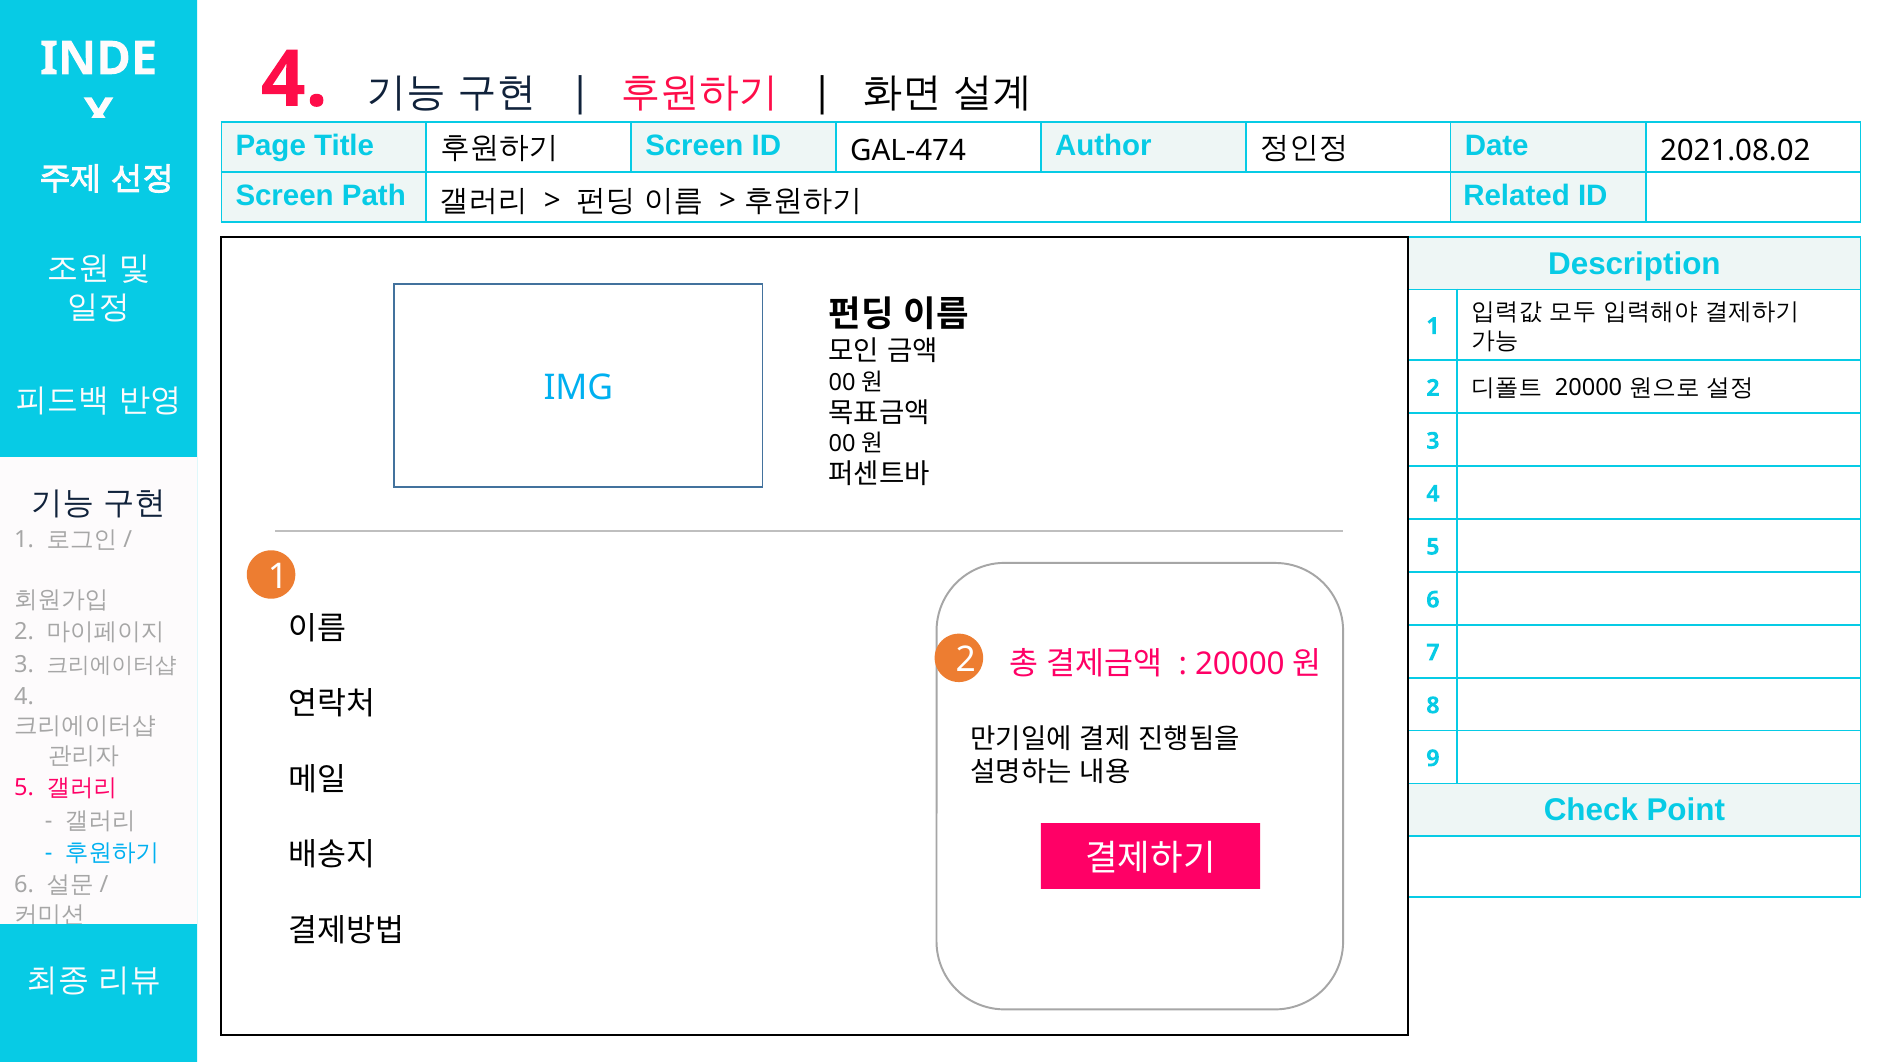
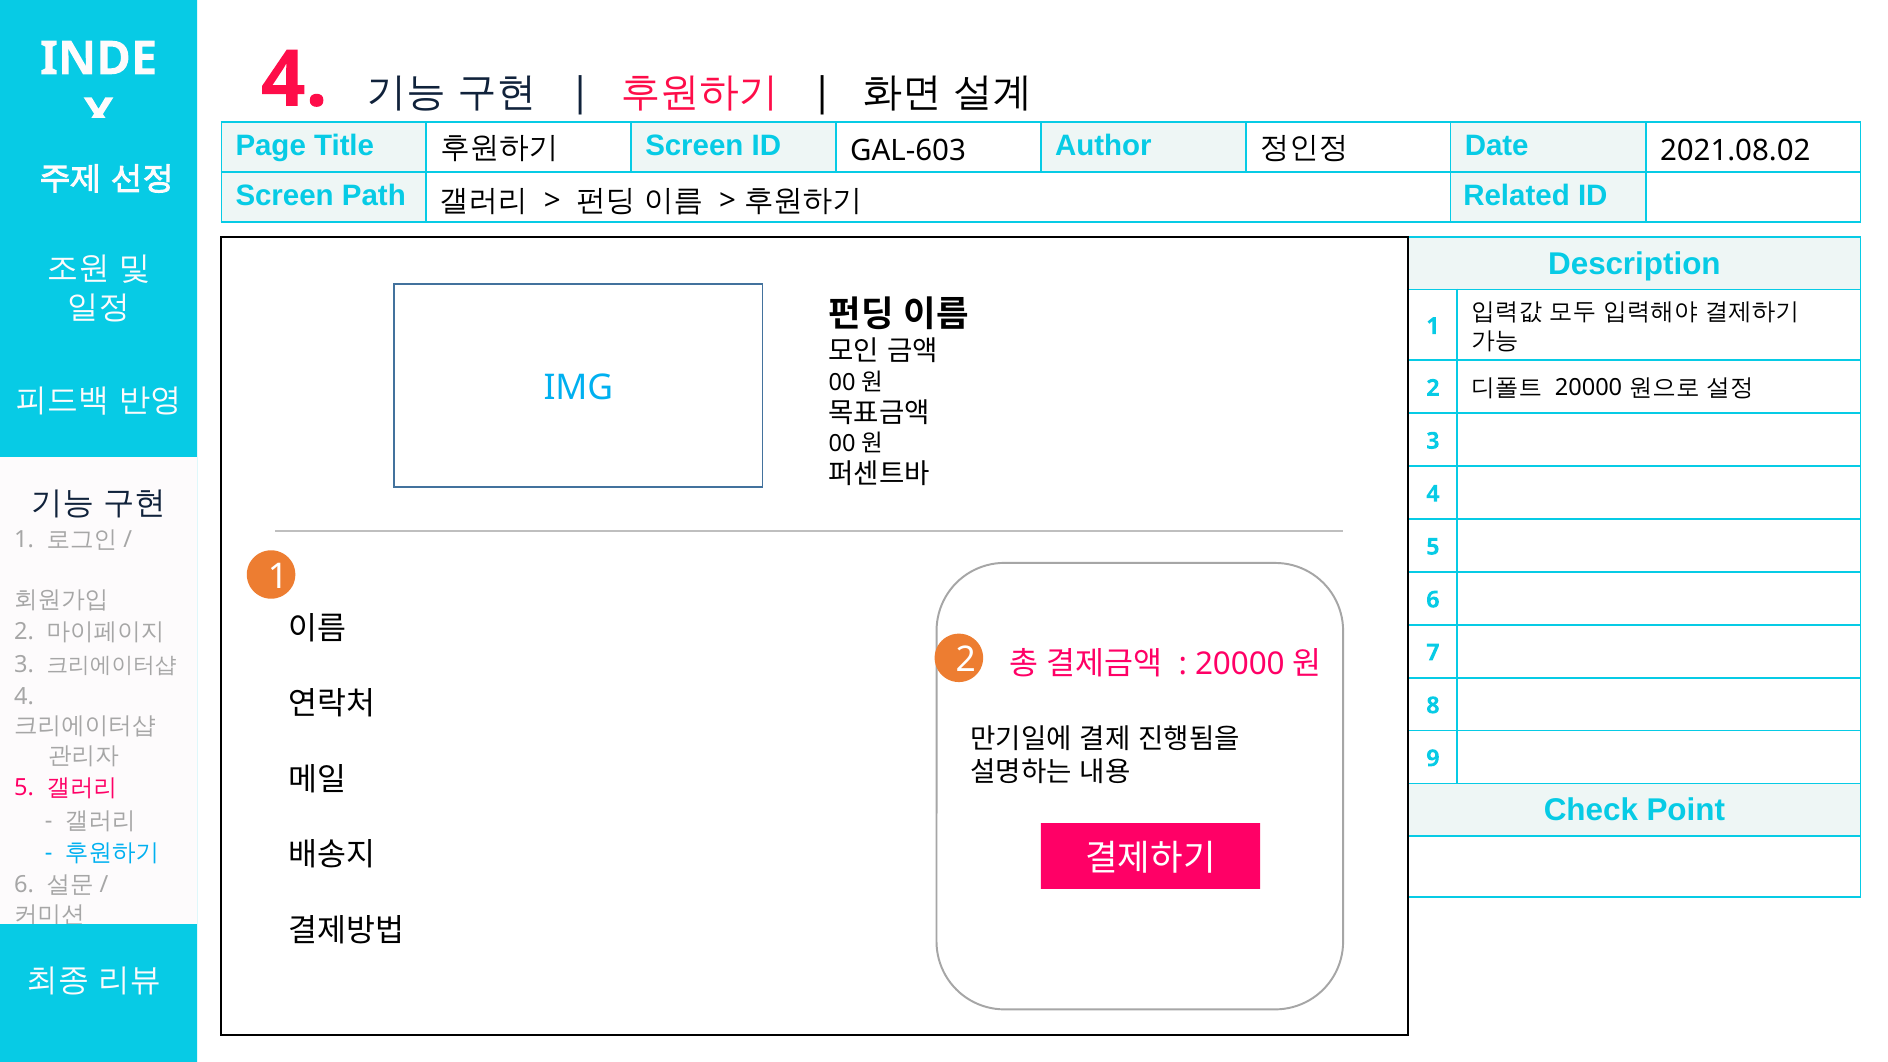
GAL-474: GAL-474 -> GAL-603 (908, 151)
